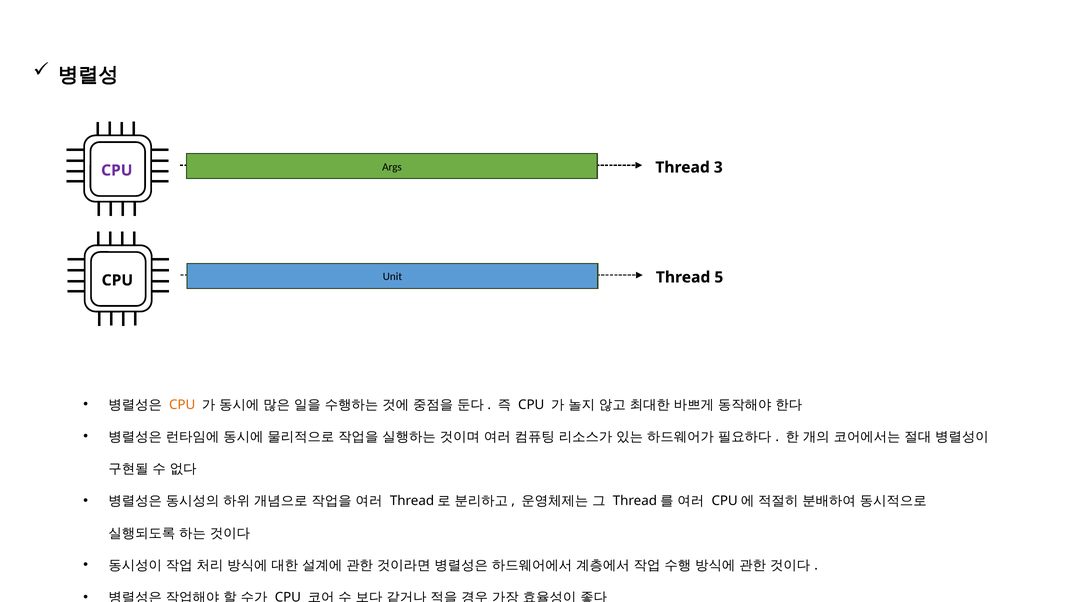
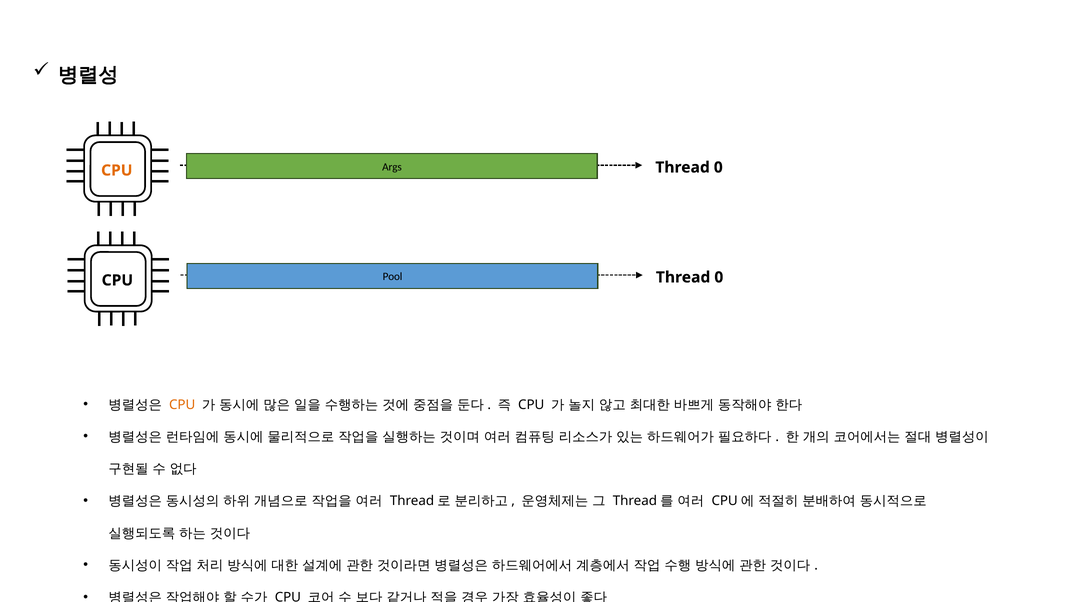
3: 3 -> 0 (718, 168)
CPU colour: purple -> orange (117, 171)
Unit: Unit -> Pool (393, 277)
5: 5 -> 0 (719, 278)
